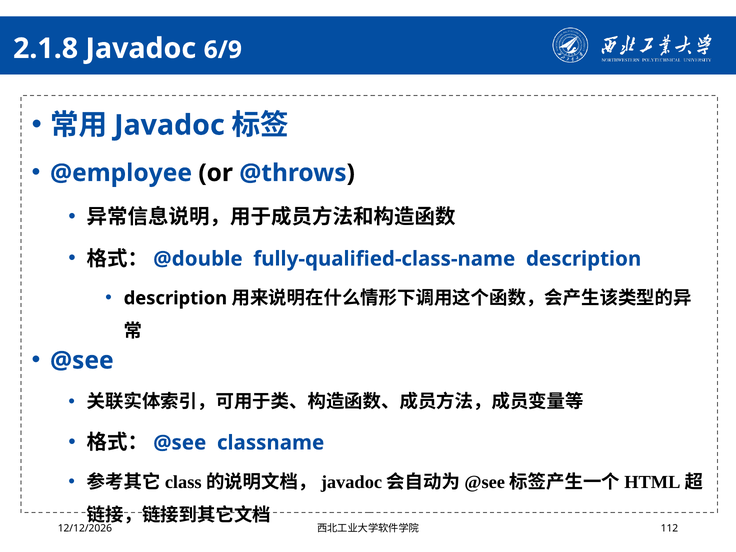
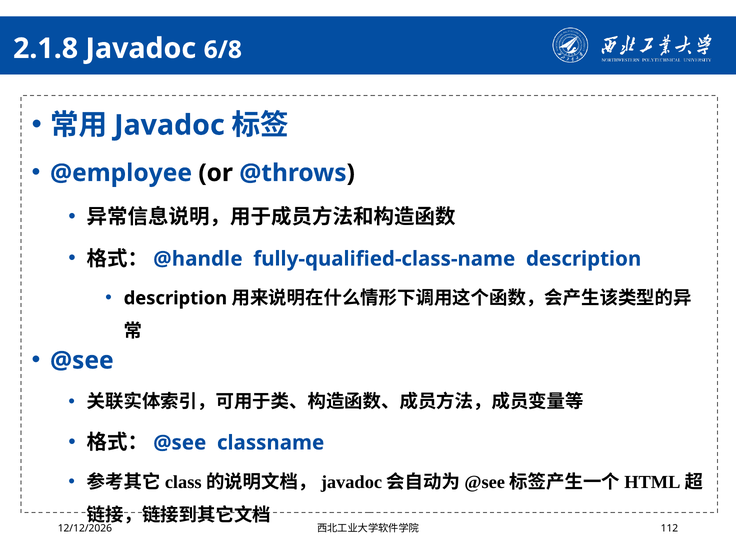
6/9: 6/9 -> 6/8 (223, 50)
@double: @double -> @handle (198, 259)
